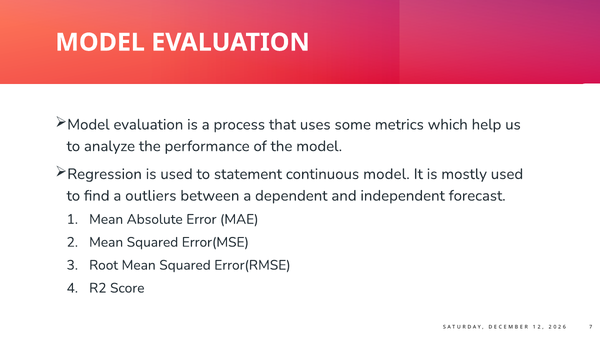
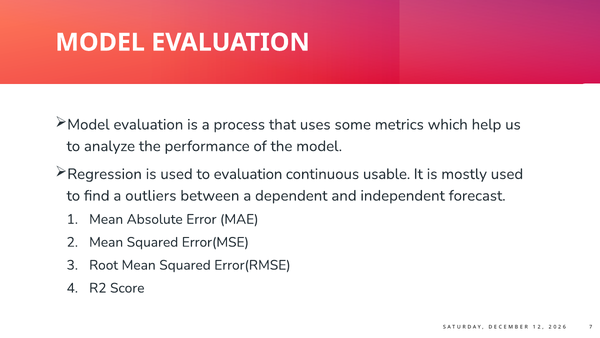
to statement: statement -> evaluation (248, 174)
continuous model: model -> usable (387, 174)
